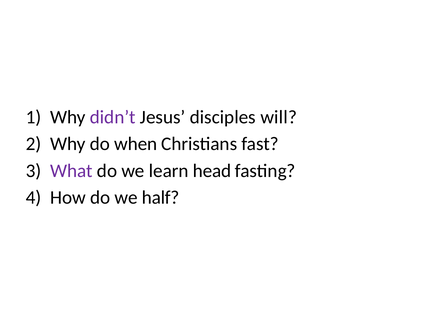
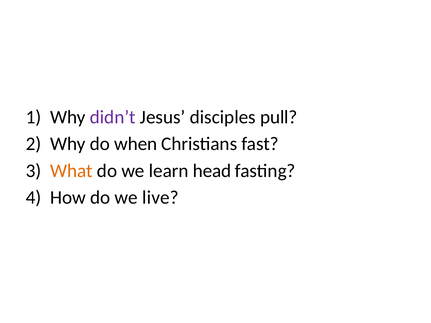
will: will -> pull (279, 117)
What colour: purple -> orange (71, 171)
half: half -> live (161, 198)
